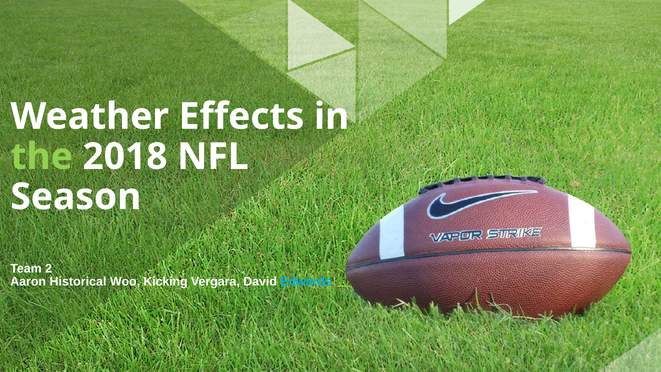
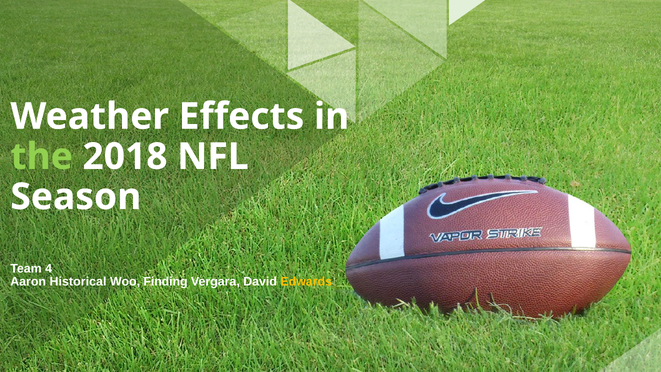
2: 2 -> 4 (49, 268)
Kicking: Kicking -> Finding (166, 282)
Edwards colour: light blue -> yellow (306, 282)
